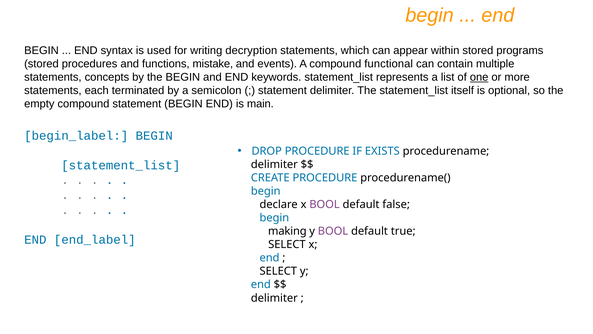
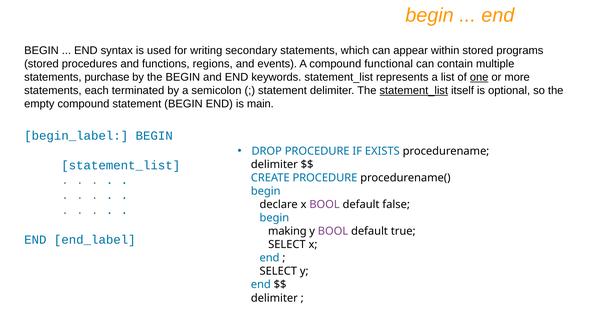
decryption: decryption -> secondary (251, 50)
mistake: mistake -> regions (213, 64)
concepts: concepts -> purchase (107, 77)
statement_list underline: none -> present (414, 90)
